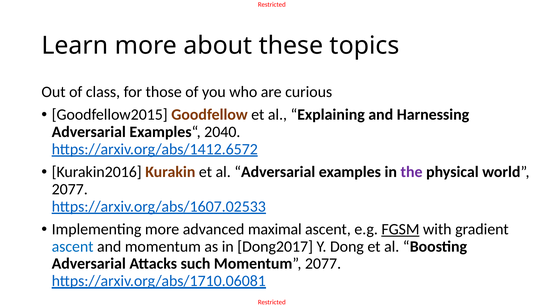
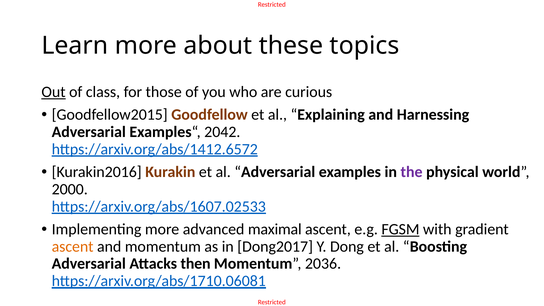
Out underline: none -> present (54, 92)
2040: 2040 -> 2042 (222, 132)
2077: 2077 -> 2000 (70, 189)
ascent colour: blue -> orange (73, 246)
such: such -> then (196, 264)
Momentum 2077: 2077 -> 2036 (323, 264)
